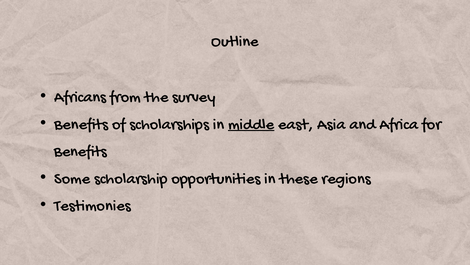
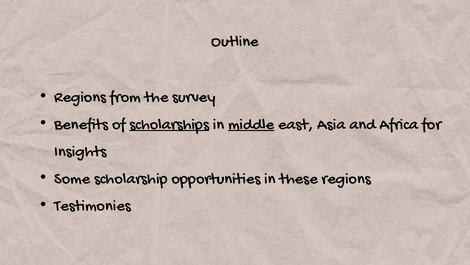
Africans: Africans -> Regions (80, 96)
scholarships underline: none -> present (169, 123)
Benefits: Benefits -> Insights (80, 150)
